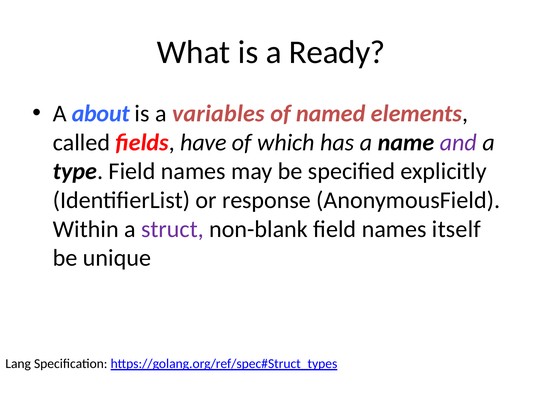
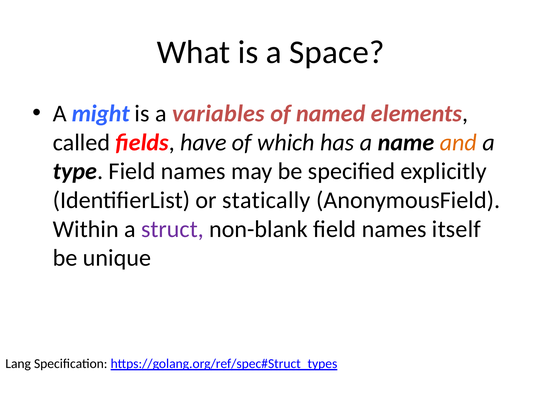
Ready: Ready -> Space (337, 52)
about: about -> might (101, 114)
and colour: purple -> orange (458, 143)
response: response -> statically (266, 200)
